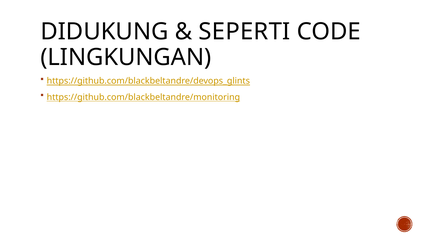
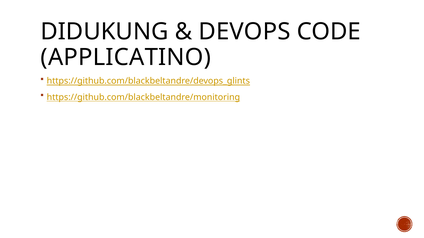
SEPERTI: SEPERTI -> DEVOPS (244, 32)
LINGKUNGAN: LINGKUNGAN -> APPLICATINO (126, 58)
